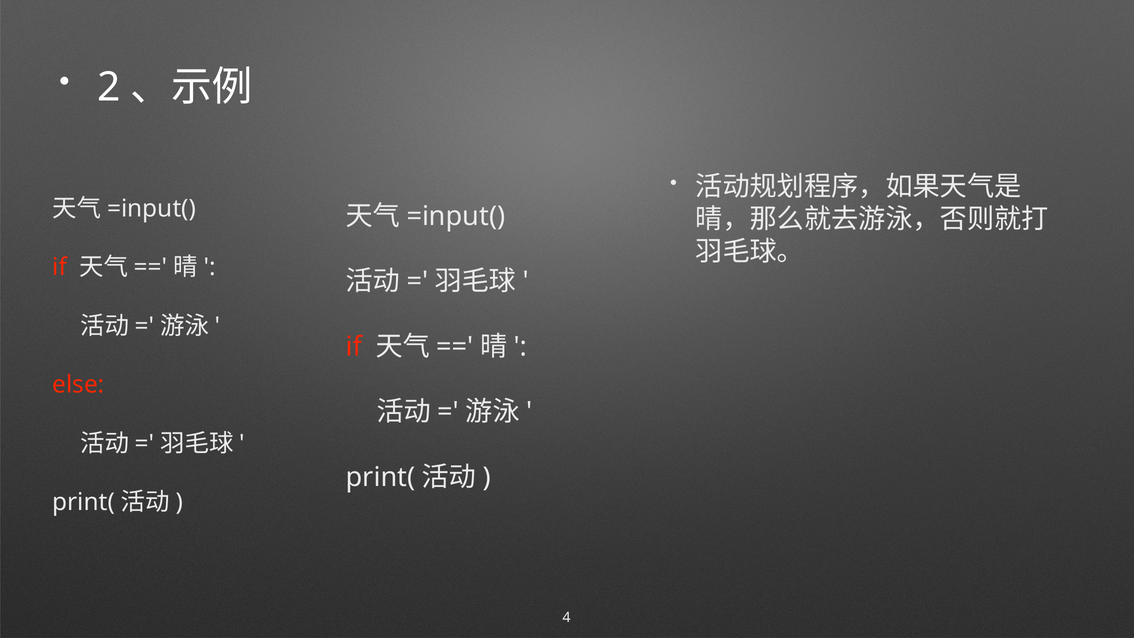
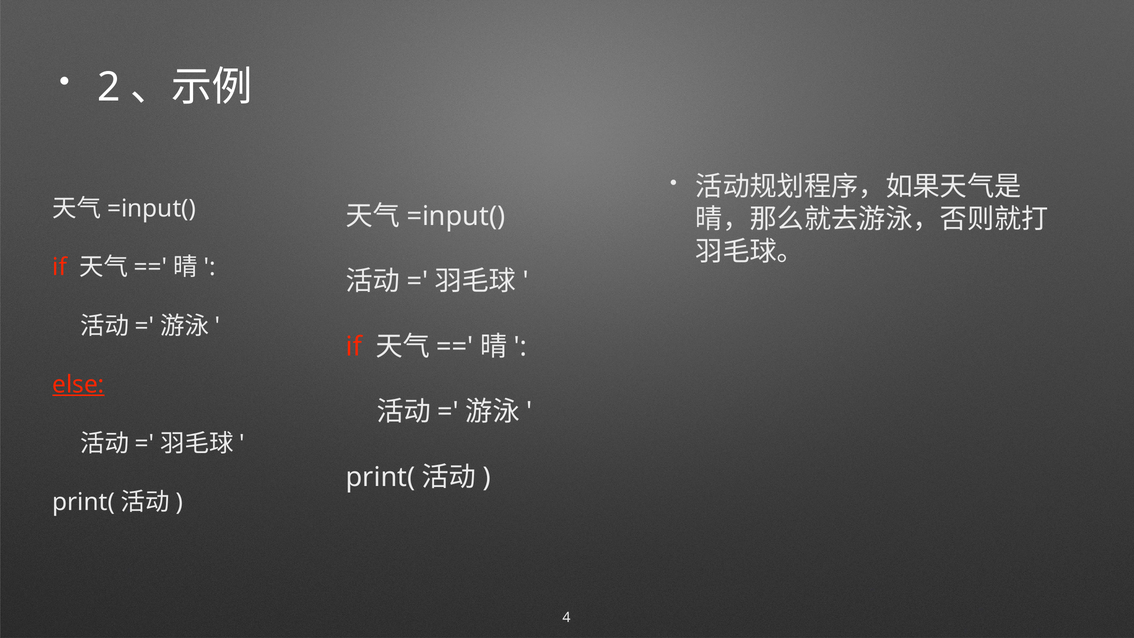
else underline: none -> present (78, 385)
